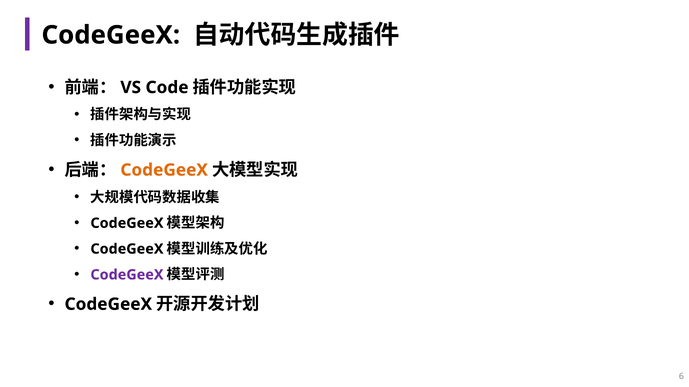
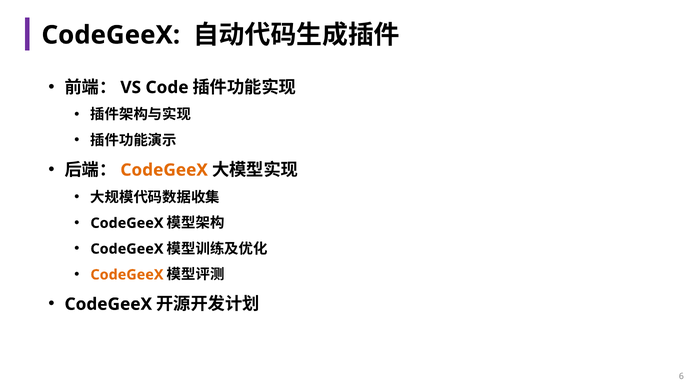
CodeGeeX colour: purple -> orange (127, 275)
